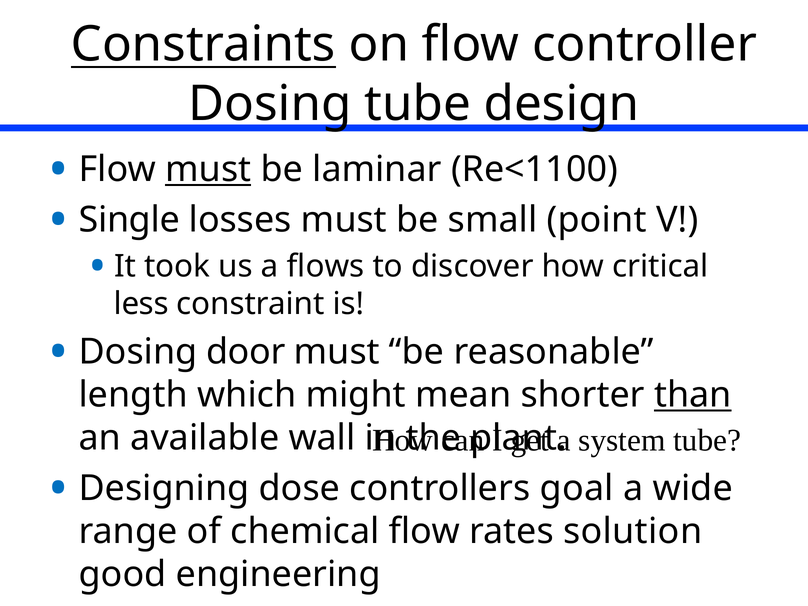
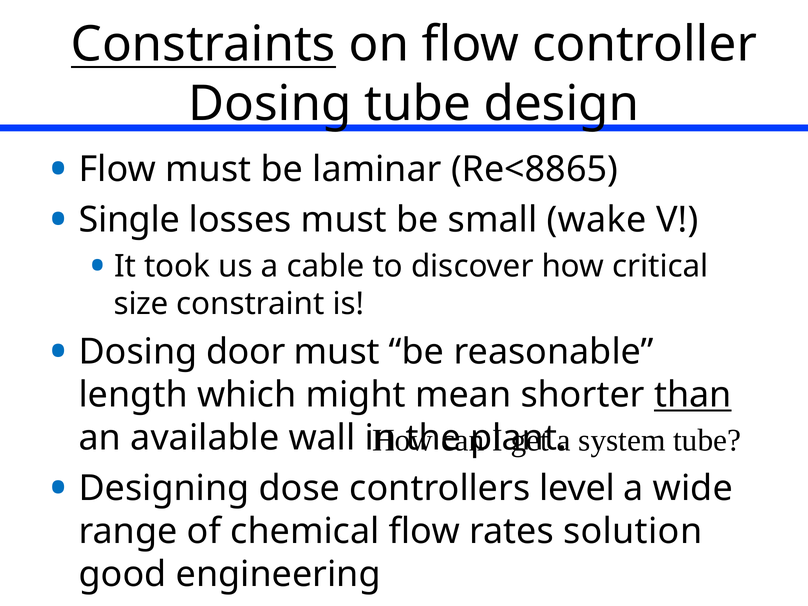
must underline: present -> none (208, 170)
Re<1100: Re<1100 -> Re<8865 (534, 170)
point: point -> wake (597, 220)
flows: flows -> cable (326, 266)
less: less -> size (141, 304)
goal: goal -> level (577, 488)
